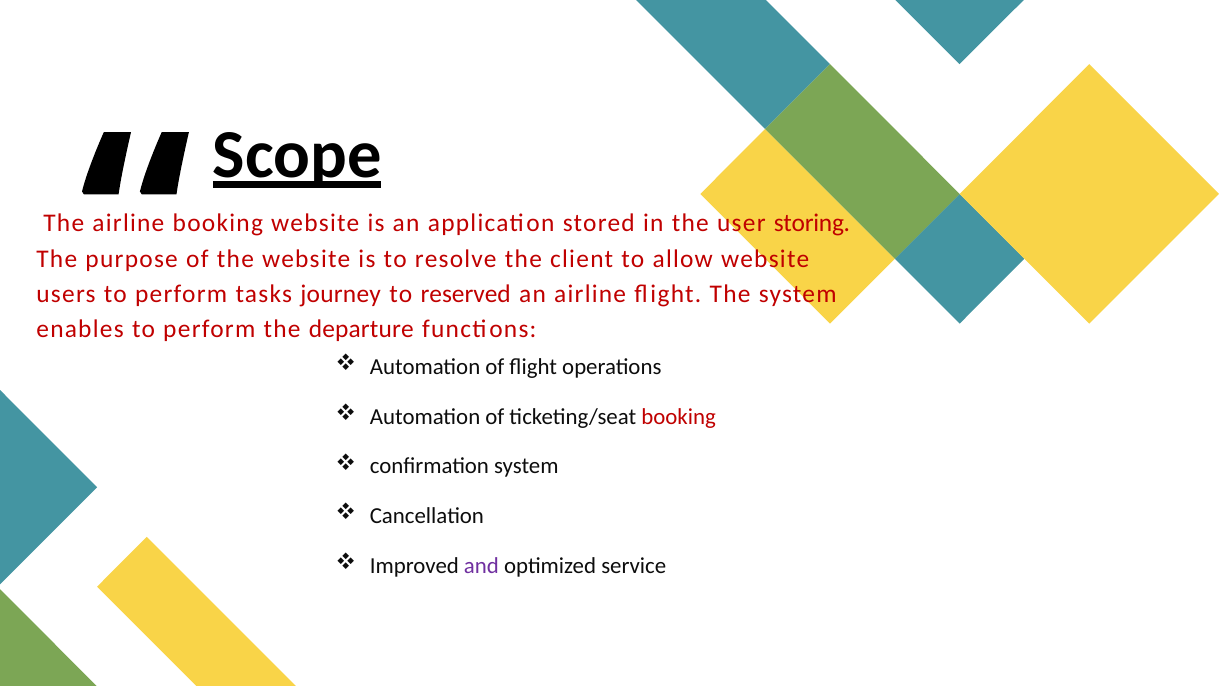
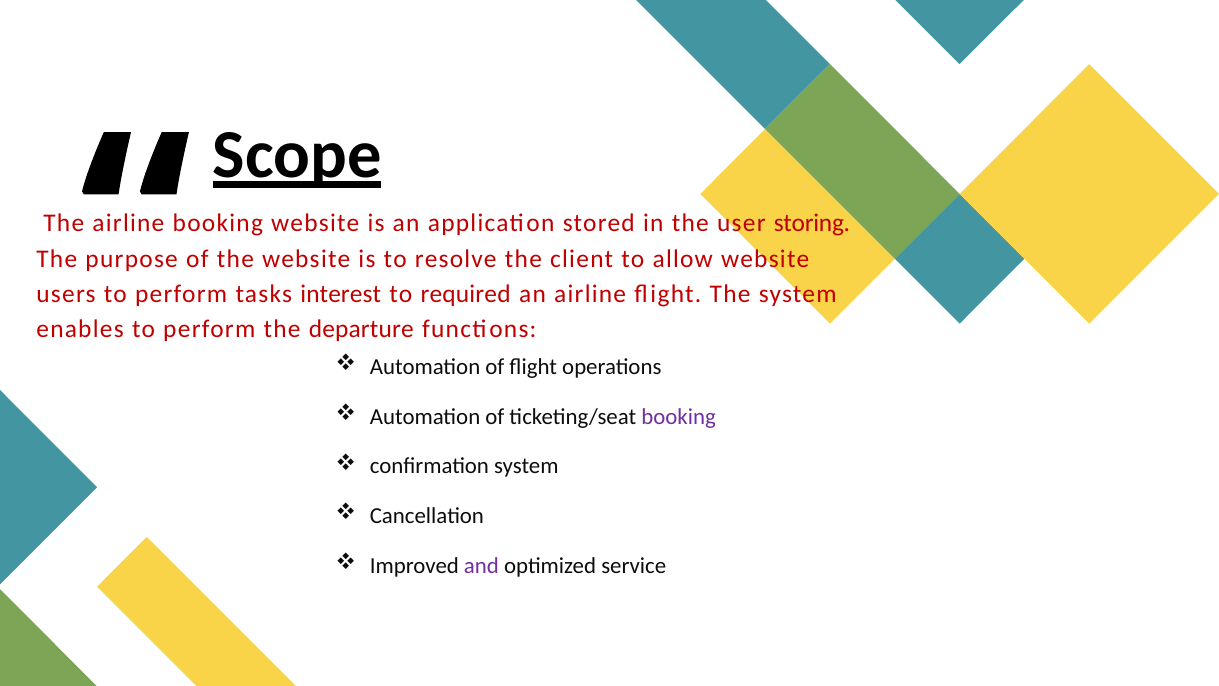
journey: journey -> interest (341, 294)
reserved: reserved -> required (466, 294)
booking colour: red -> purple (679, 416)
